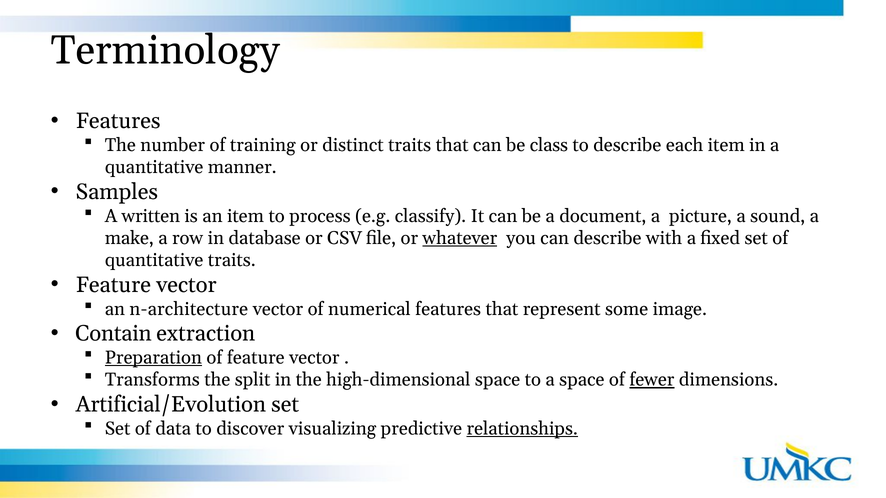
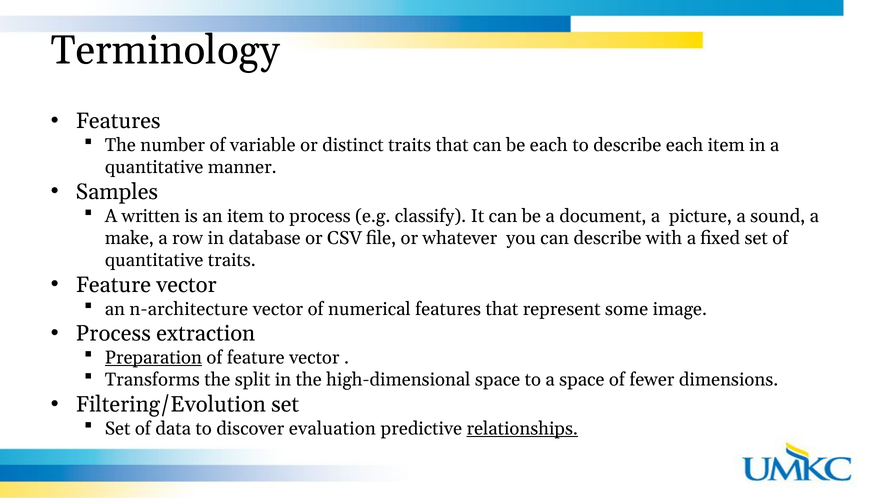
training: training -> variable (263, 145)
be class: class -> each (549, 145)
whatever underline: present -> none (460, 238)
Contain: Contain -> Process (113, 334)
fewer underline: present -> none (652, 380)
Artificial/Evolution: Artificial/Evolution -> Filtering/Evolution (171, 405)
visualizing: visualizing -> evaluation (332, 429)
